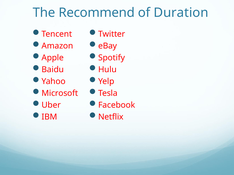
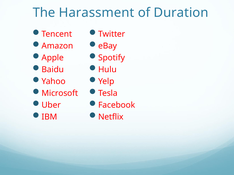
Recommend: Recommend -> Harassment (97, 13)
